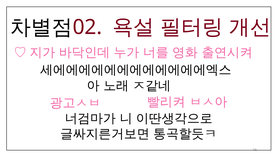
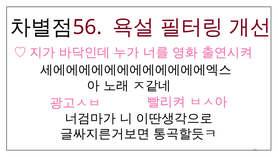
02: 02 -> 56 (87, 27)
